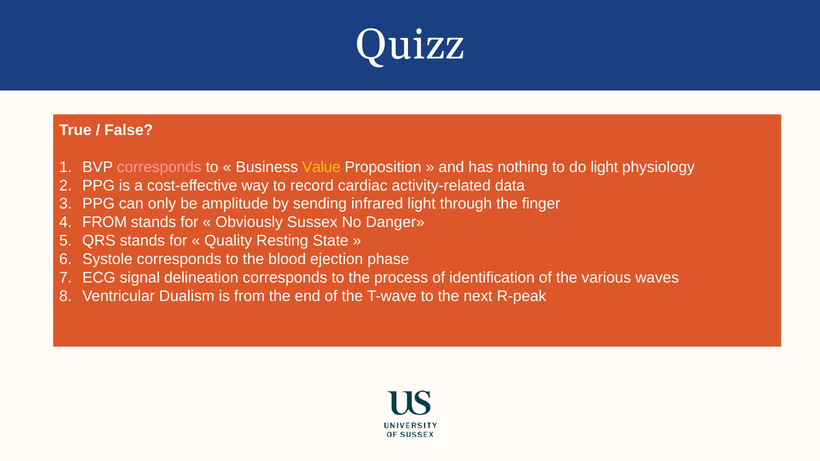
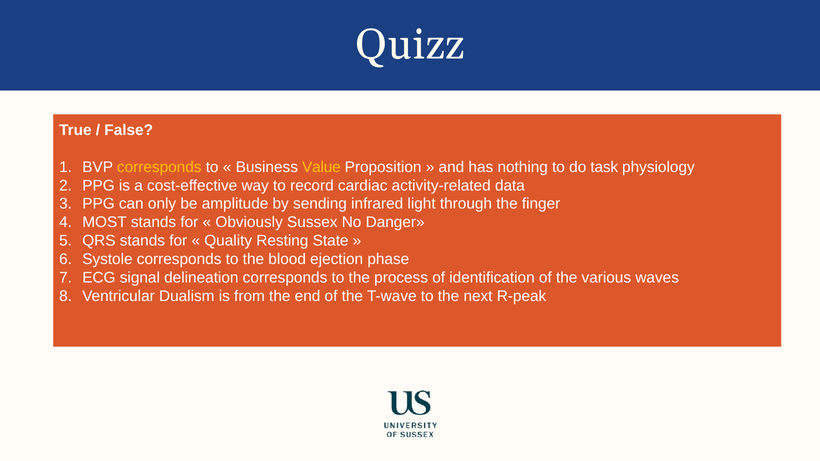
corresponds colour: pink -> yellow (159, 167)
do light: light -> task (604, 167)
FROM: FROM -> MOST (104, 222)
